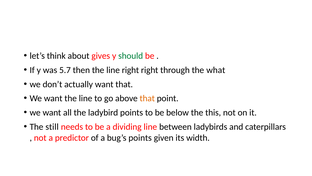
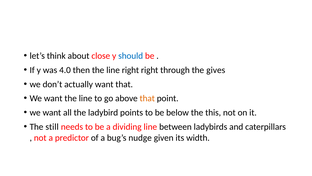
gives: gives -> close (101, 56)
should colour: green -> blue (131, 56)
5.7: 5.7 -> 4.0 (65, 70)
what: what -> gives (216, 70)
bug’s points: points -> nudge (140, 137)
